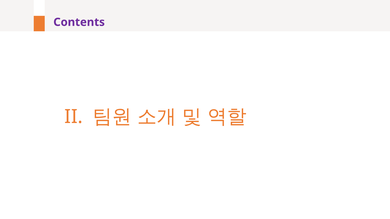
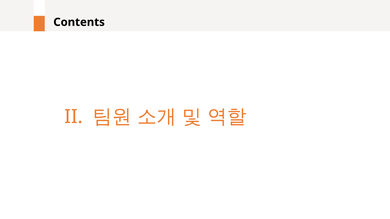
Contents colour: purple -> black (79, 22)
